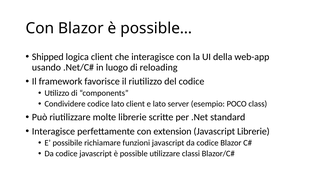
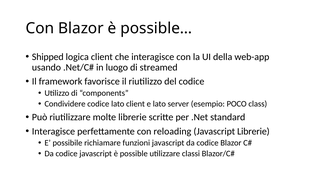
reloading: reloading -> streamed (159, 67)
extension: extension -> reloading (172, 131)
